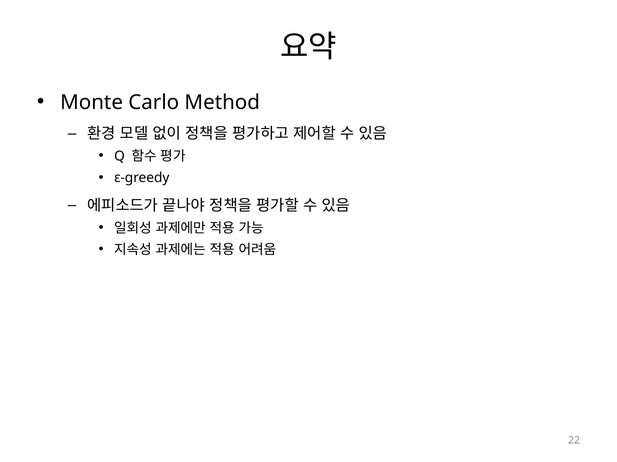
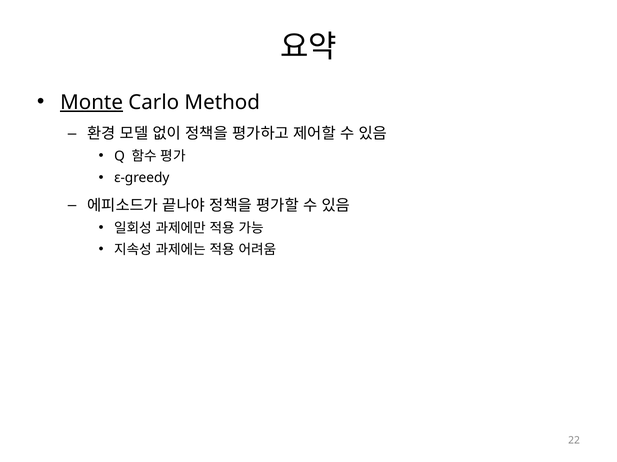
Monte underline: none -> present (92, 102)
